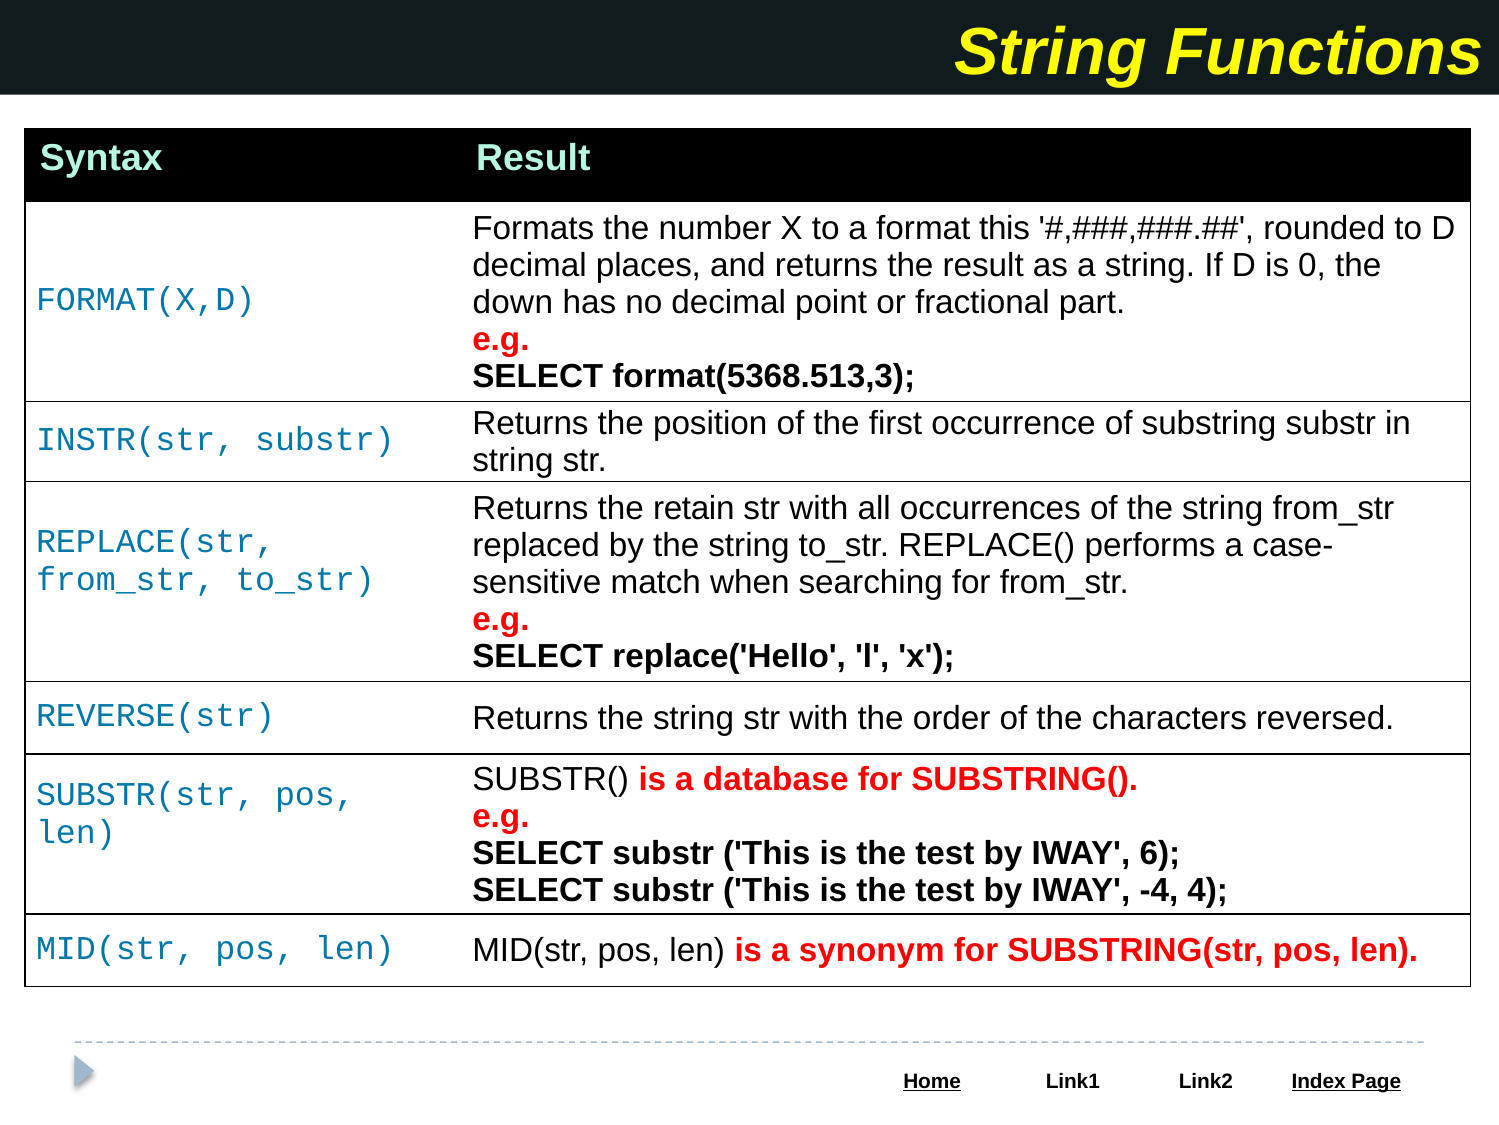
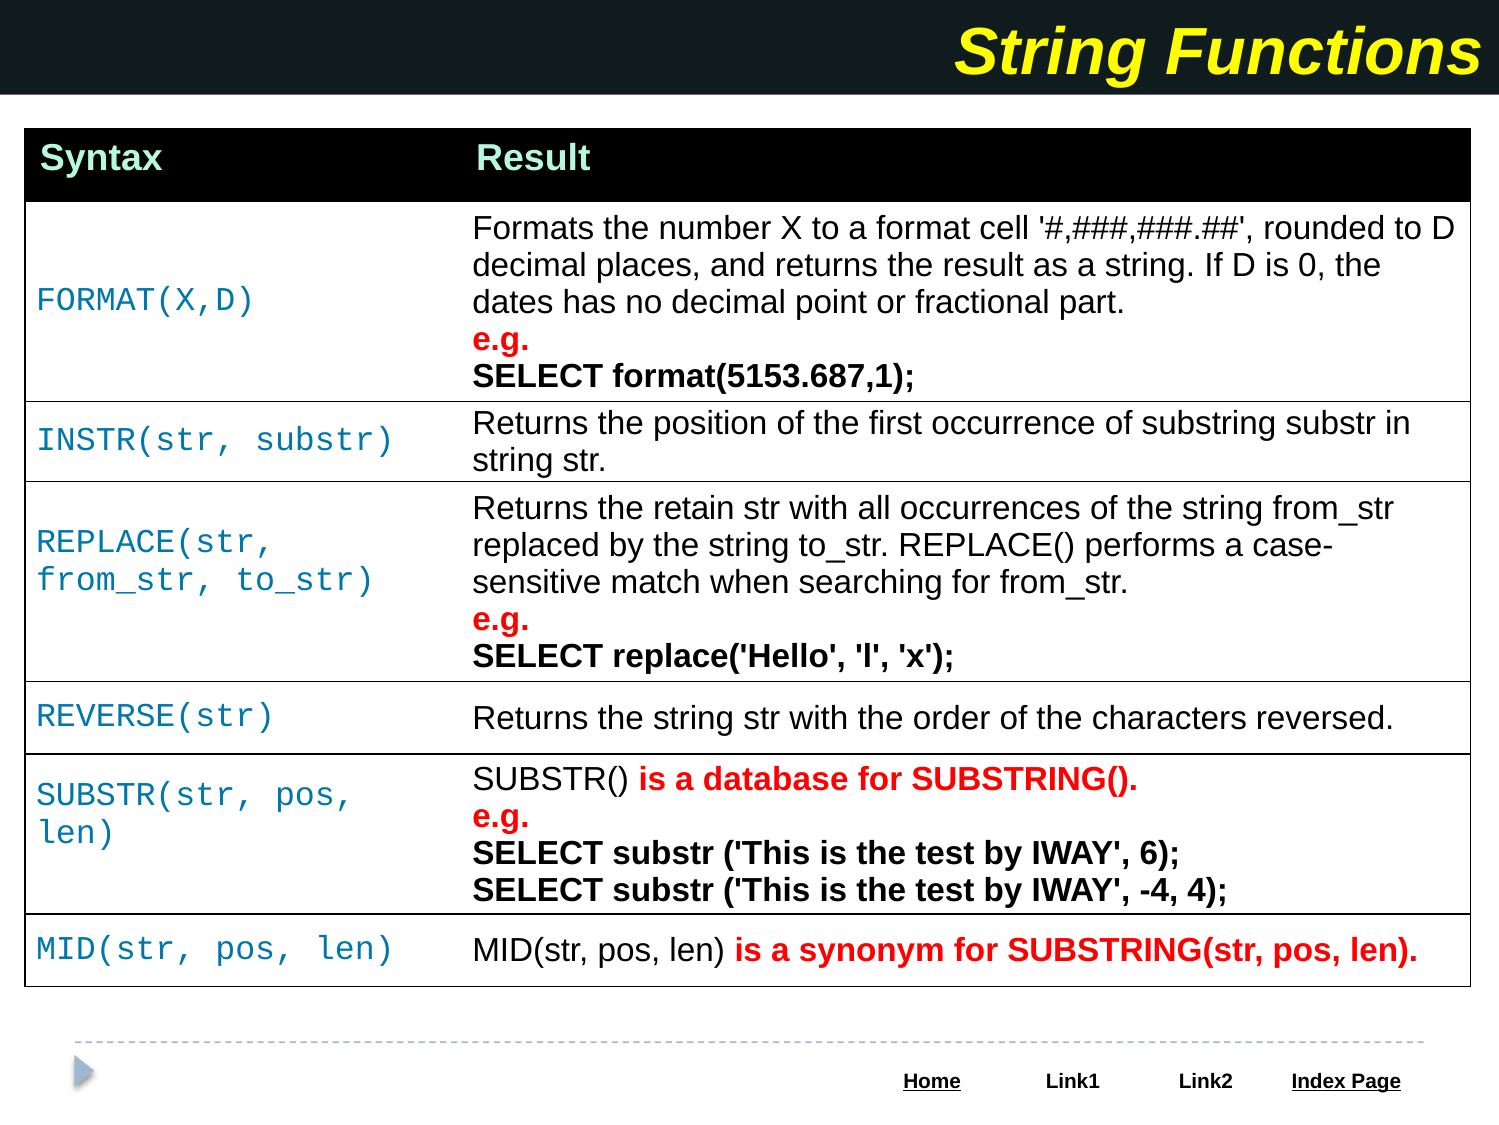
format this: this -> cell (1004, 228)
down: down -> dates (513, 302)
format(5368.513,3: format(5368.513,3 -> format(5153.687,1 (764, 376)
